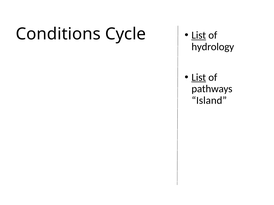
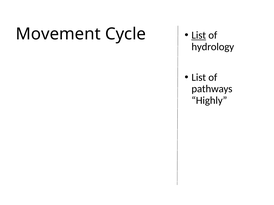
Conditions: Conditions -> Movement (58, 34)
List underline: present -> none (199, 78)
Island: Island -> Highly (209, 101)
